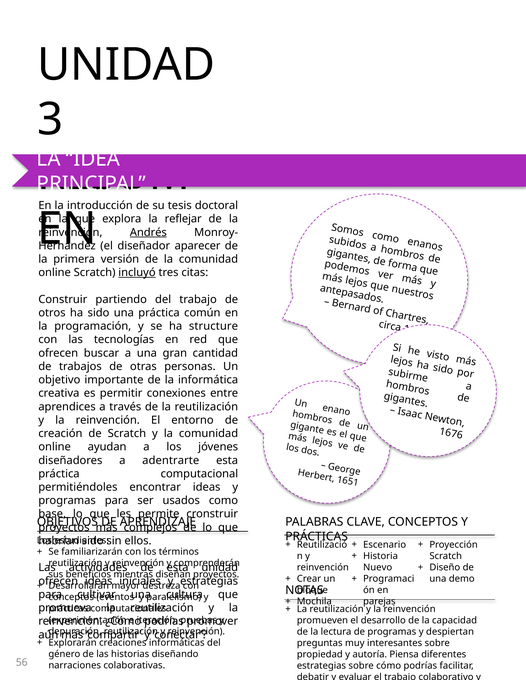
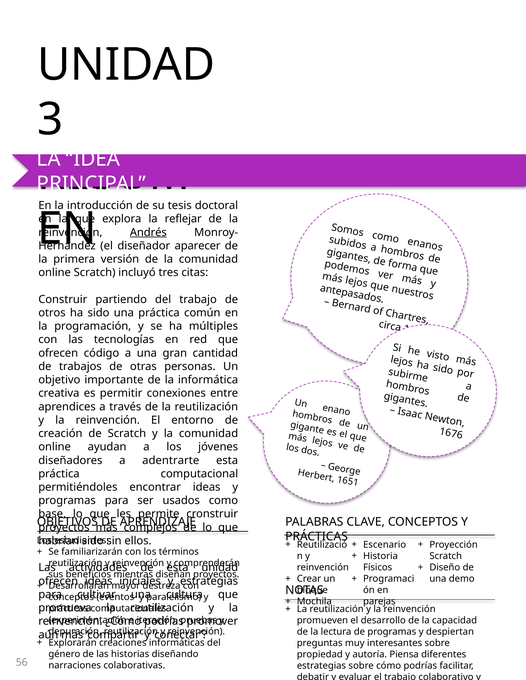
incluyó underline: present -> none (137, 273)
structure: structure -> múltiples (214, 327)
buscar: buscar -> código (101, 353)
Nuevo: Nuevo -> Físicos (378, 568)
